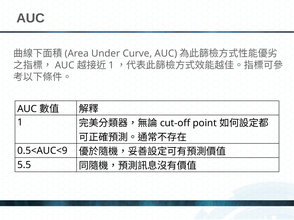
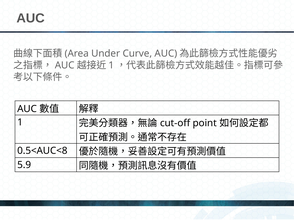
0.5<AUC<9: 0.5<AUC<9 -> 0.5<AUC<8 (42, 151)
5.5: 5.5 -> 5.9 (24, 165)
